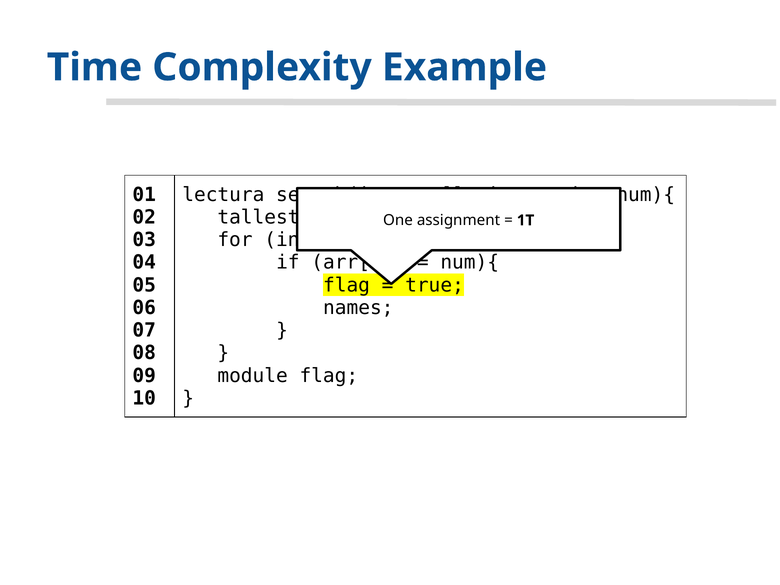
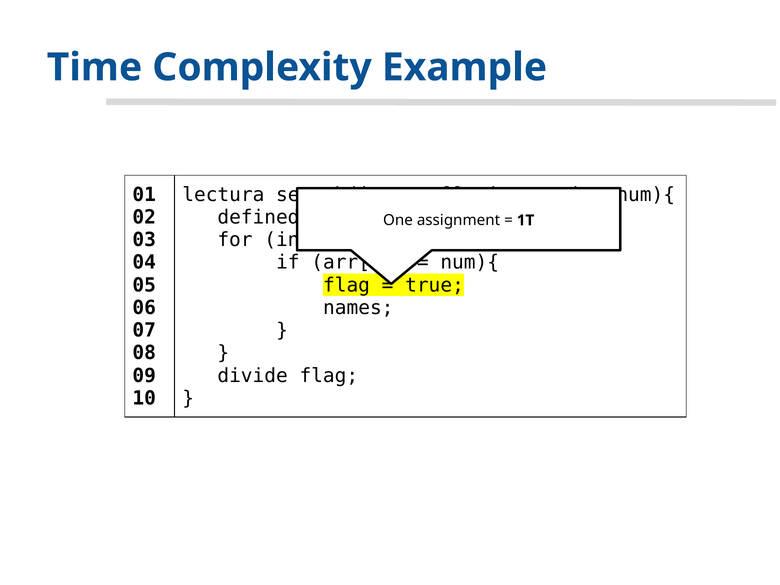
tallest: tallest -> defined (258, 217)
module: module -> divide (253, 376)
